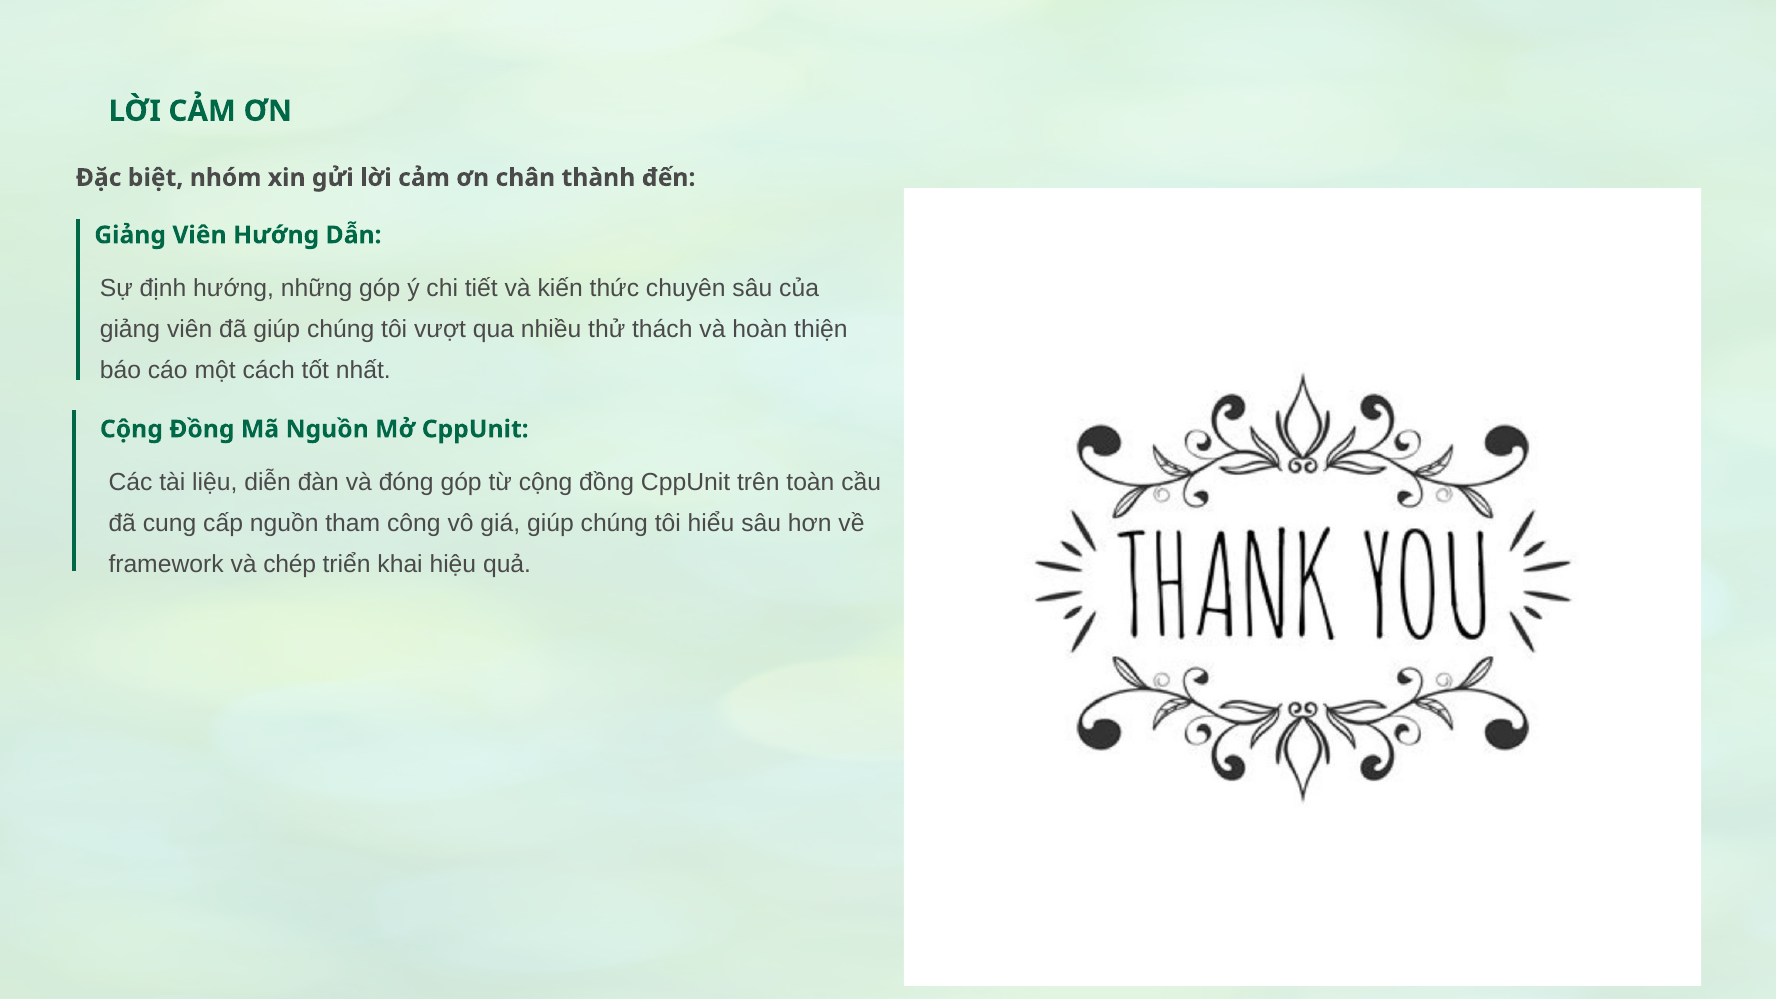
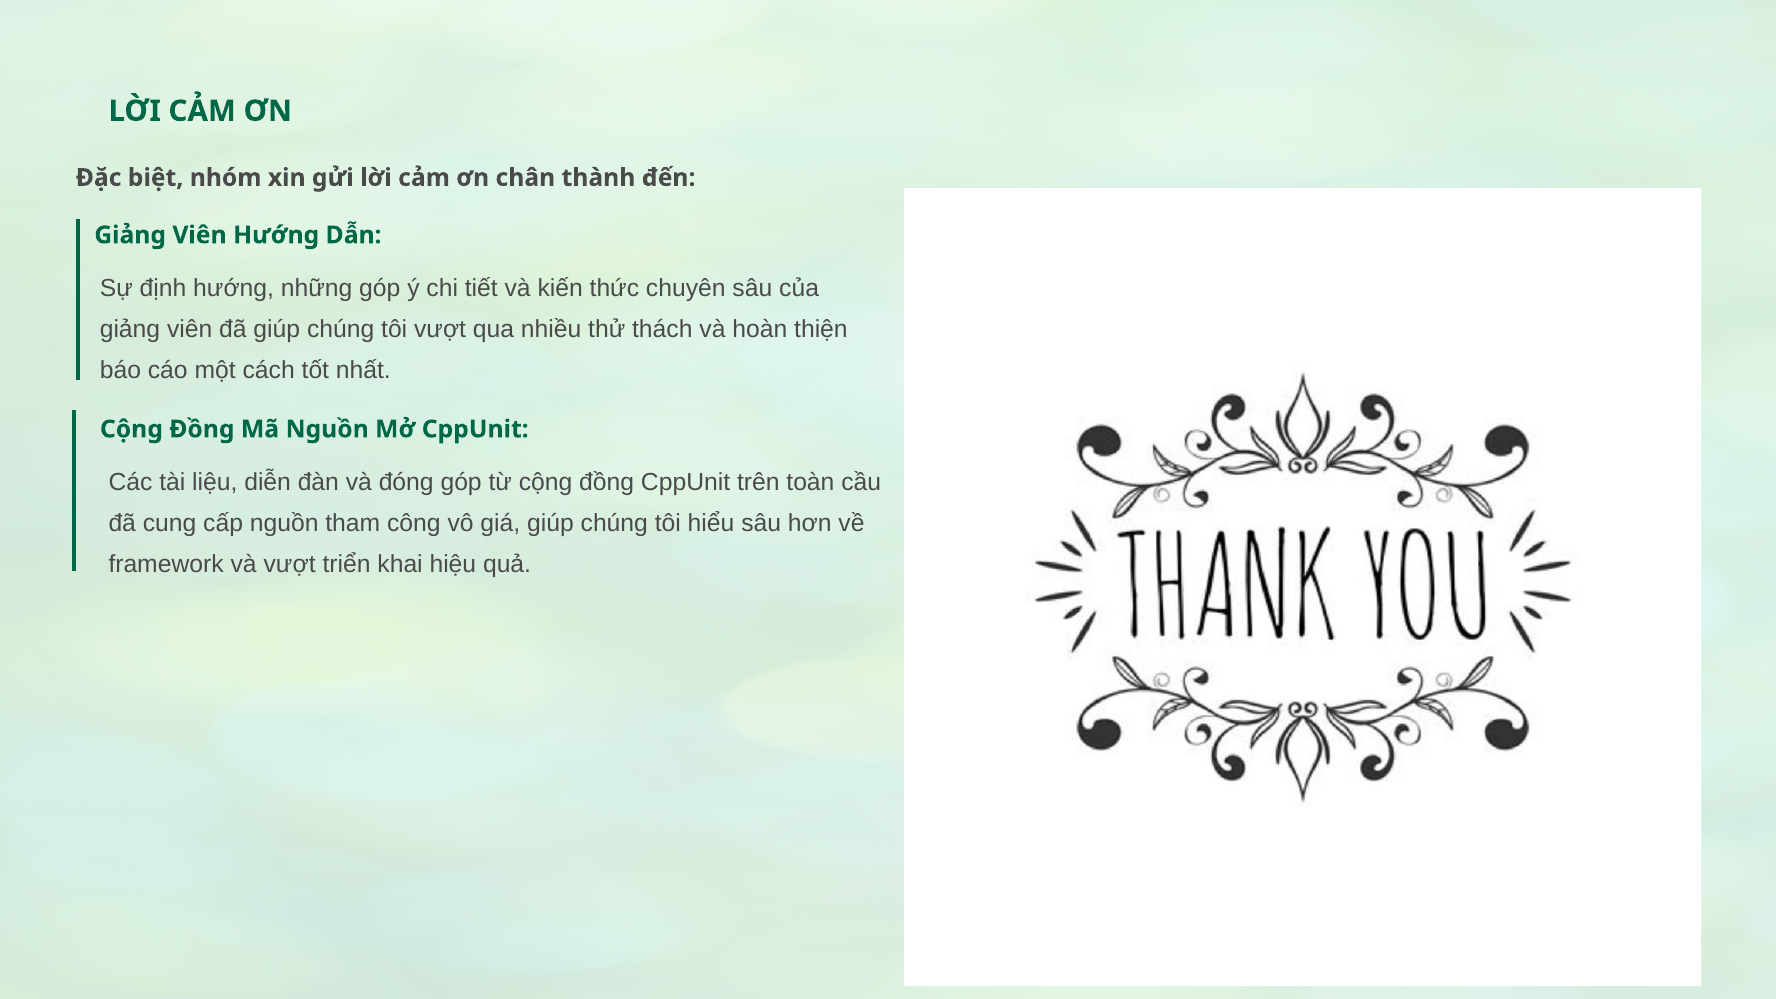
và chép: chép -> vượt (290, 564)
